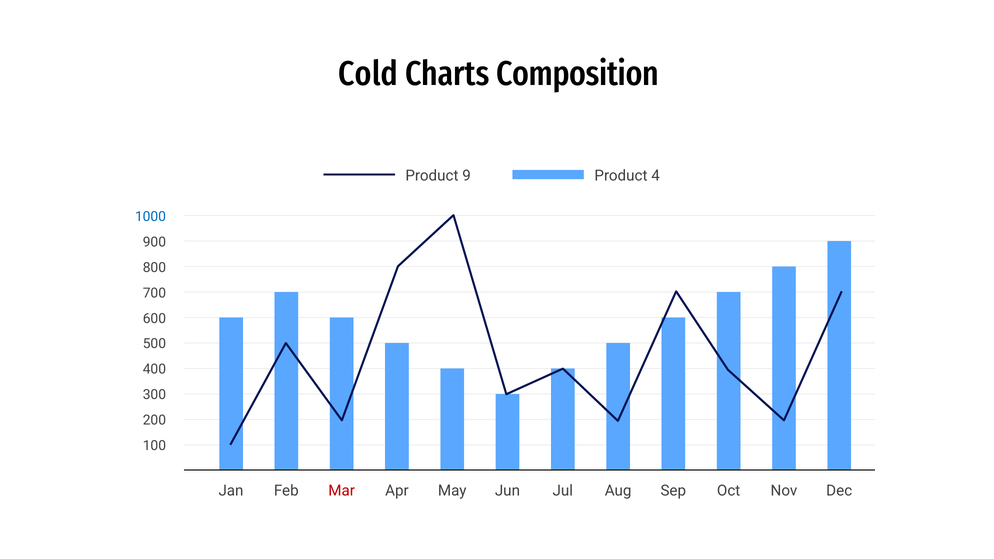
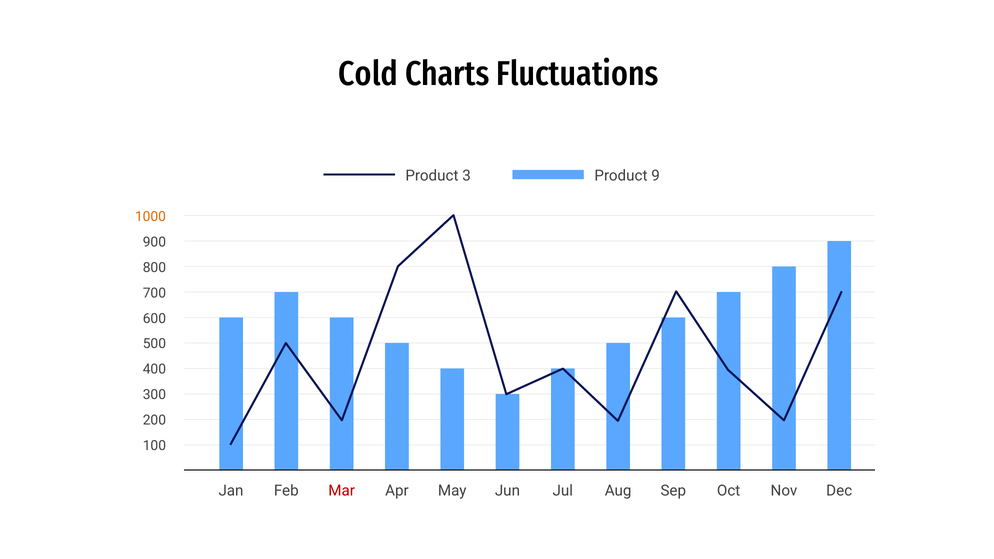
Composition: Composition -> Fluctuations (577, 74)
9: 9 -> 3 (467, 176)
4: 4 -> 9 (656, 176)
1000 colour: blue -> orange (150, 217)
